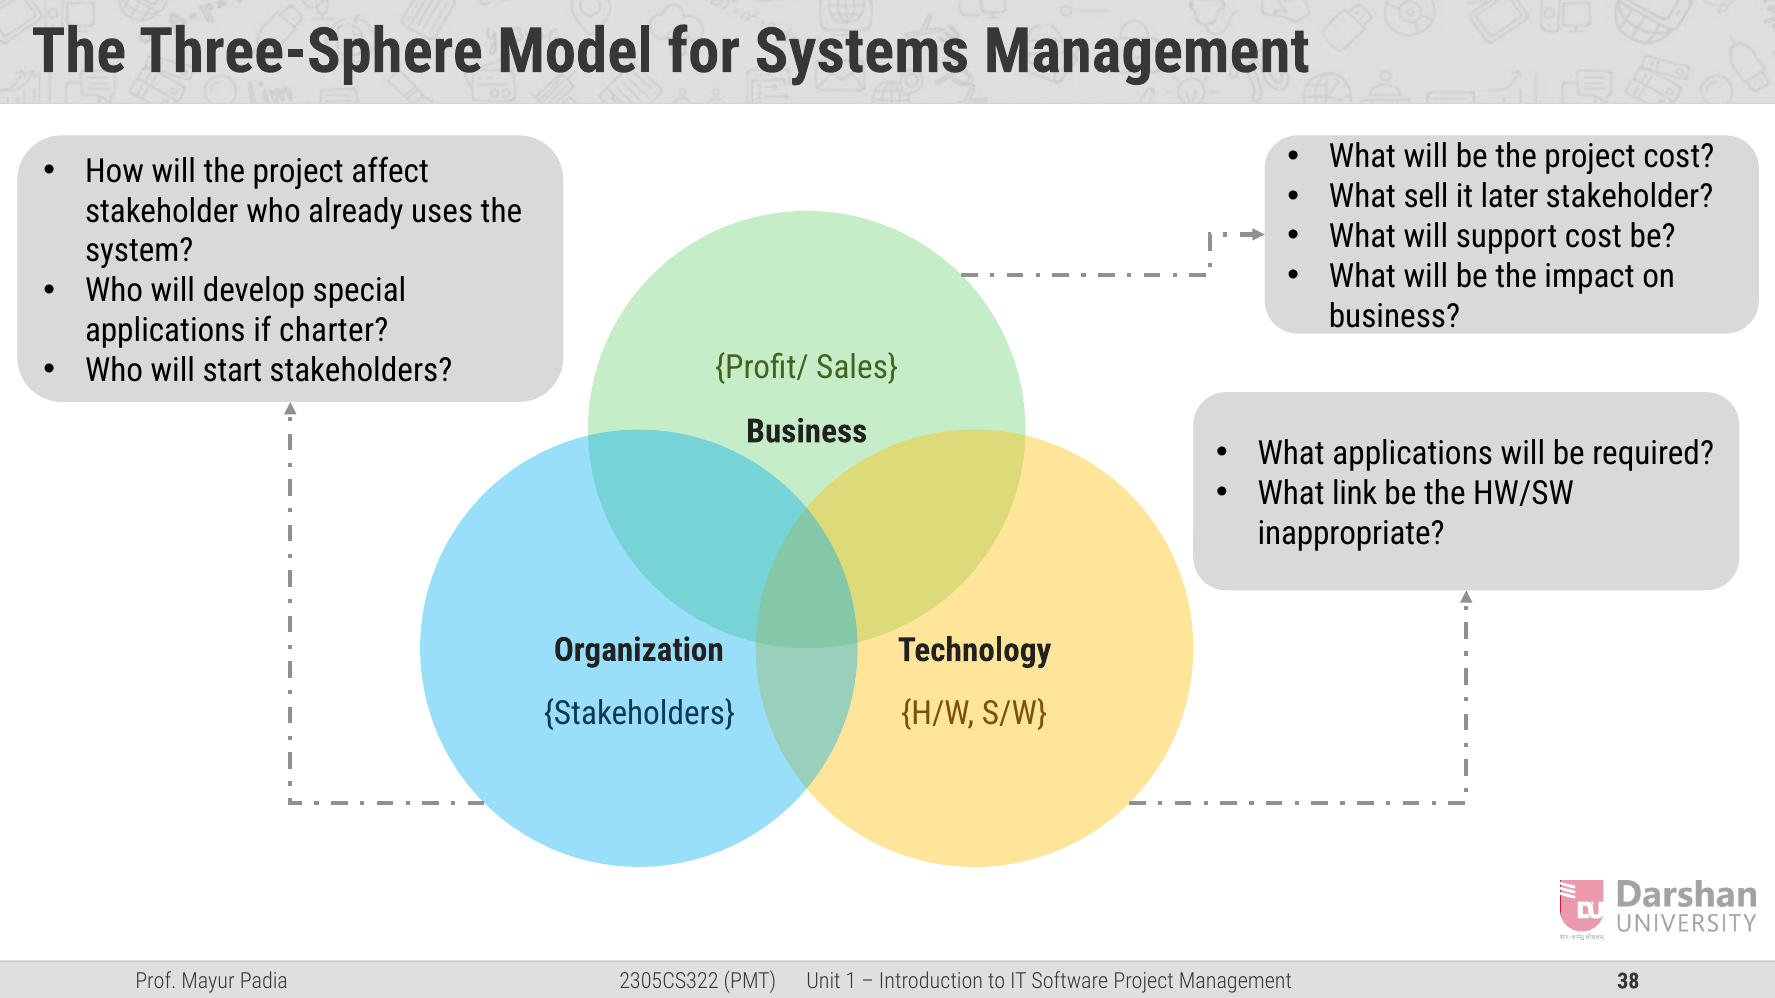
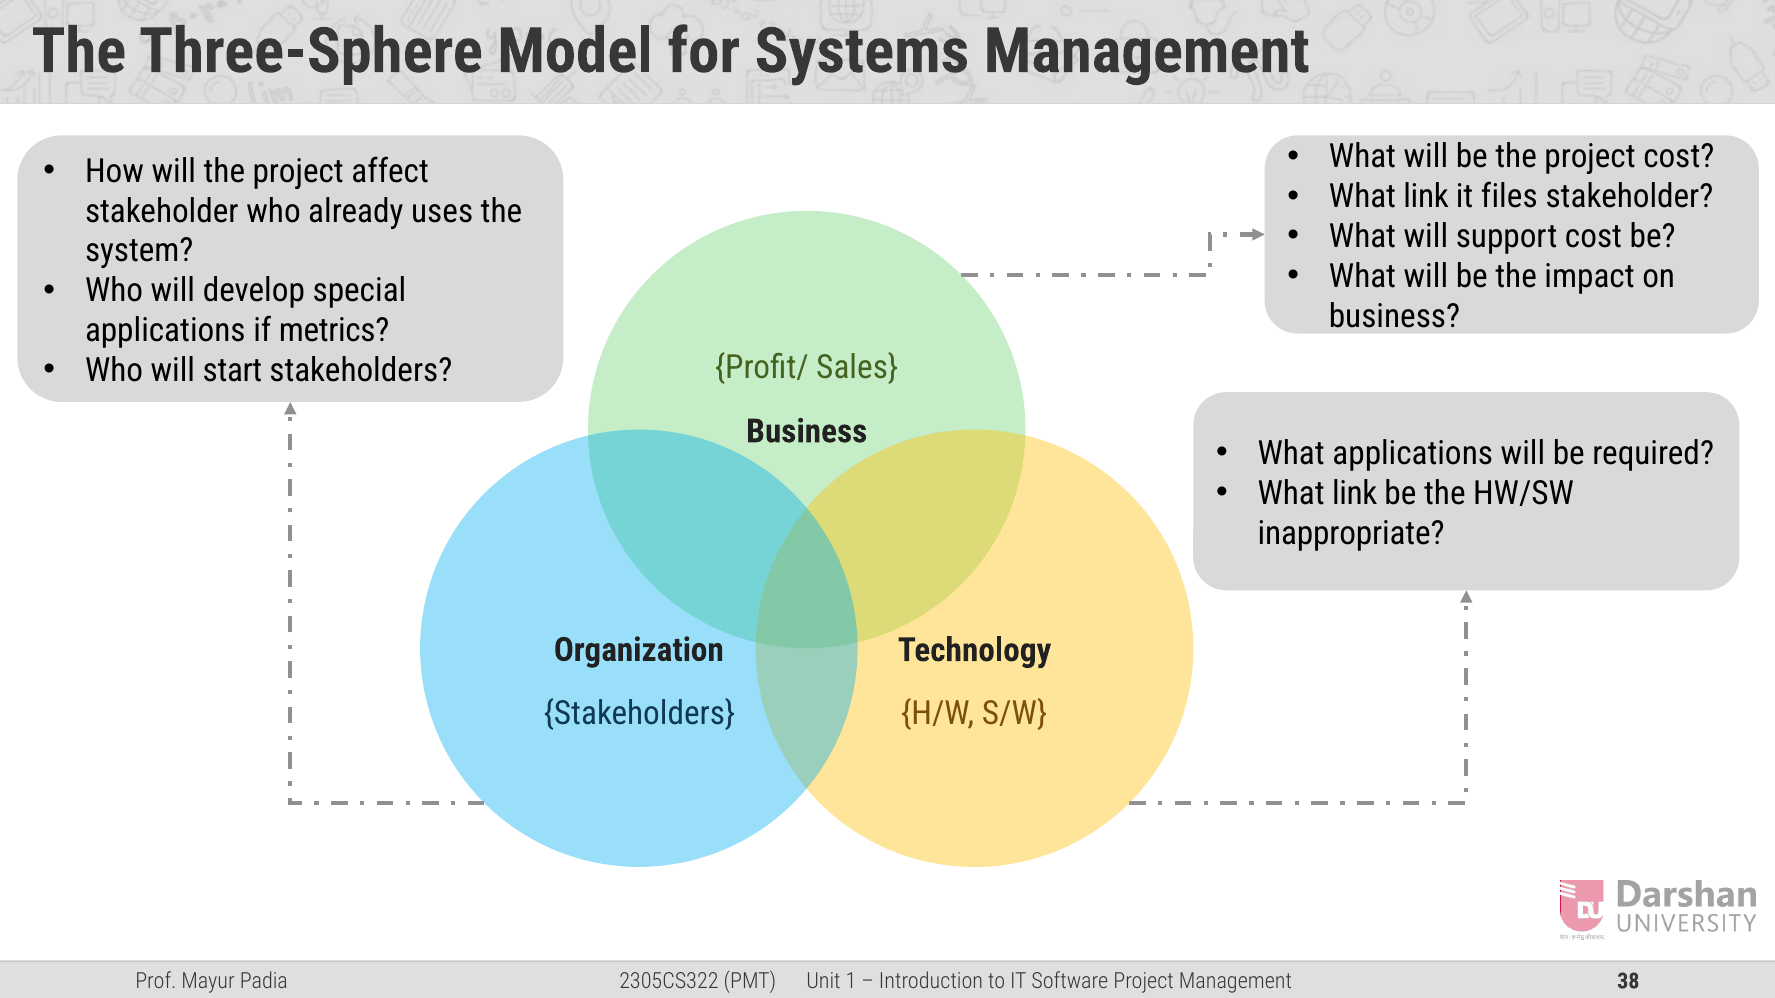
sell: sell -> link (1426, 197)
later: later -> files (1509, 197)
charter: charter -> metrics (334, 331)
